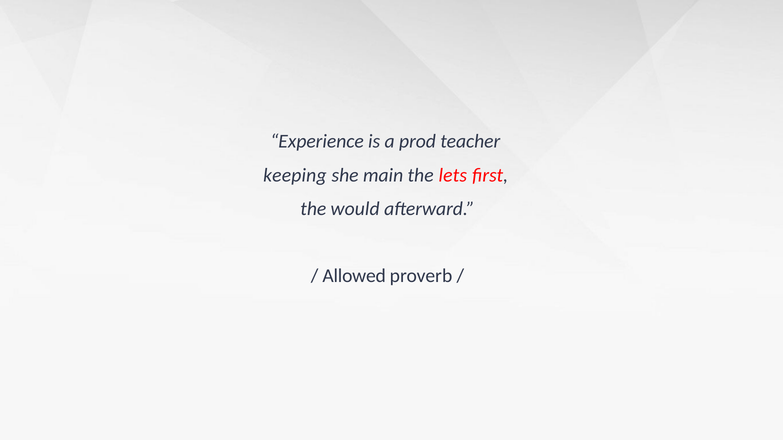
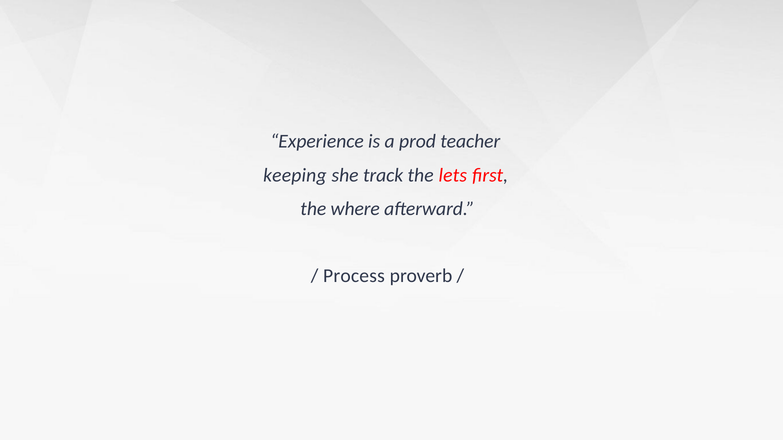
main: main -> track (383, 175)
would: would -> where (355, 209)
Allowed: Allowed -> Process (354, 276)
